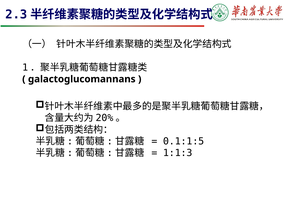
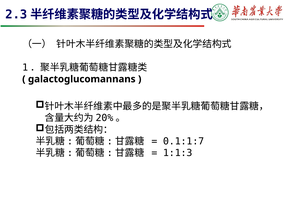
0.1:1:5: 0.1:1:5 -> 0.1:1:7 (184, 141)
